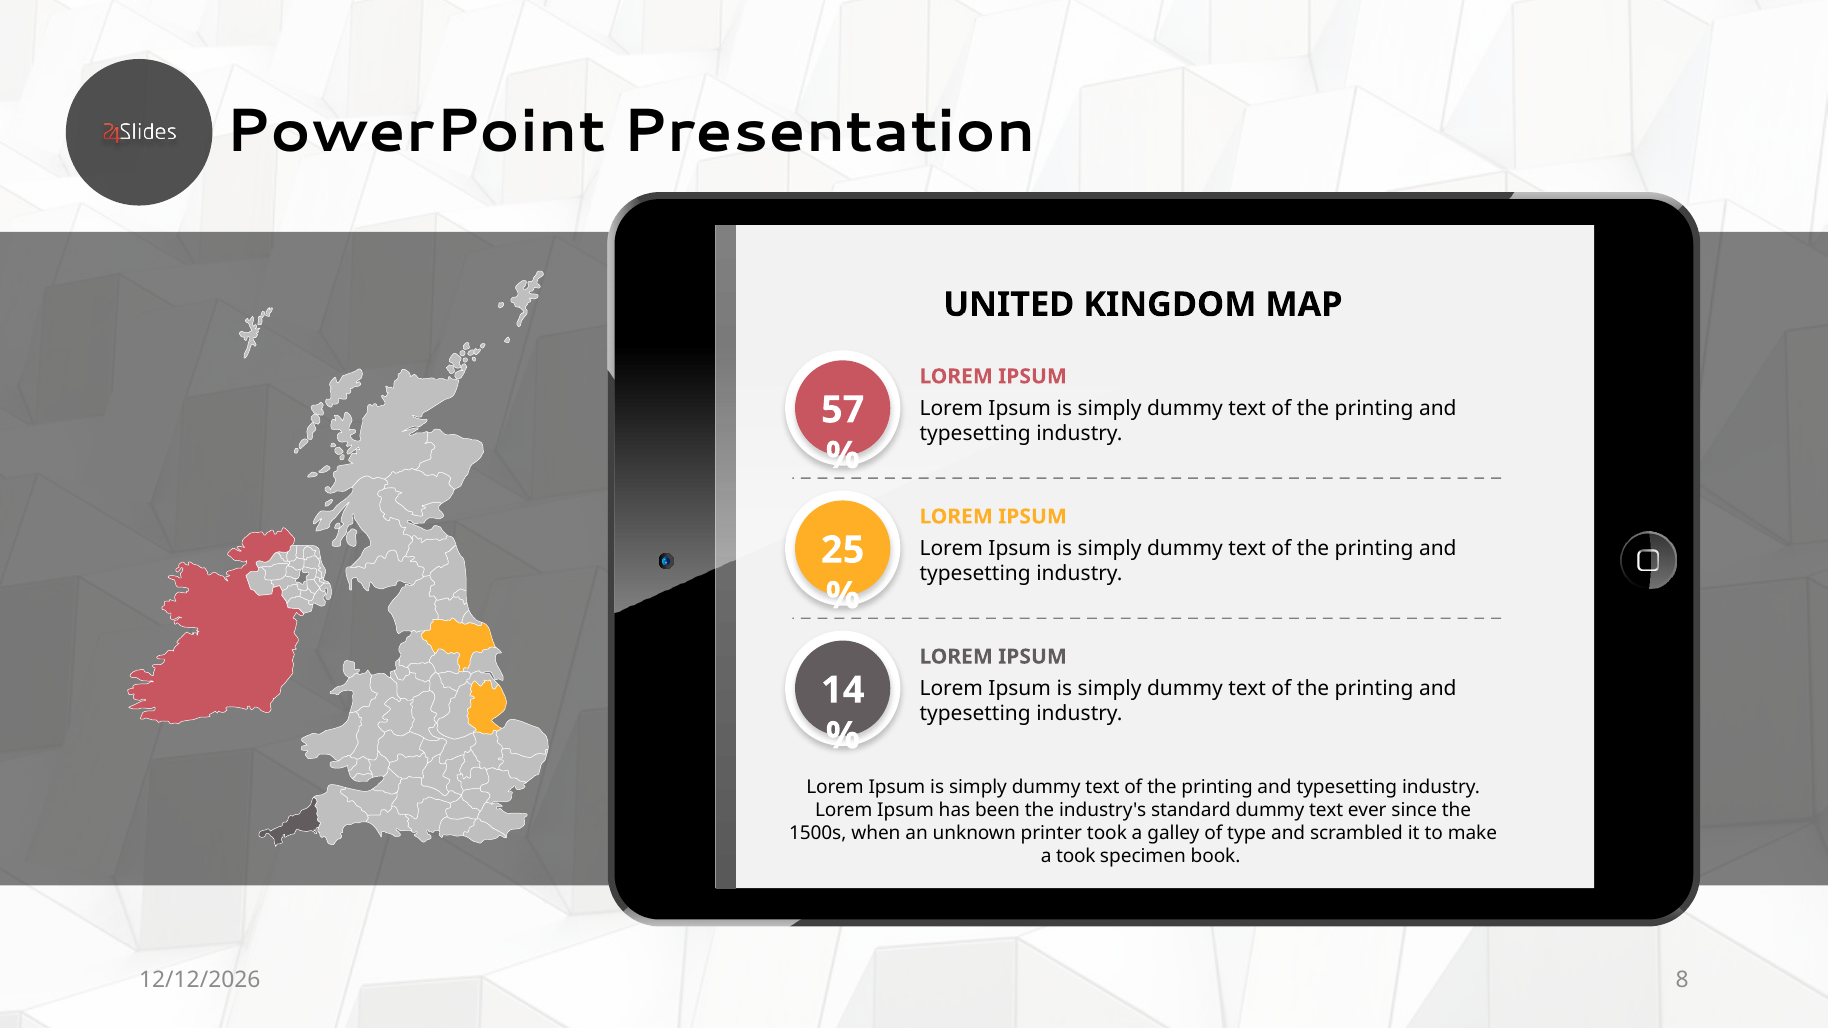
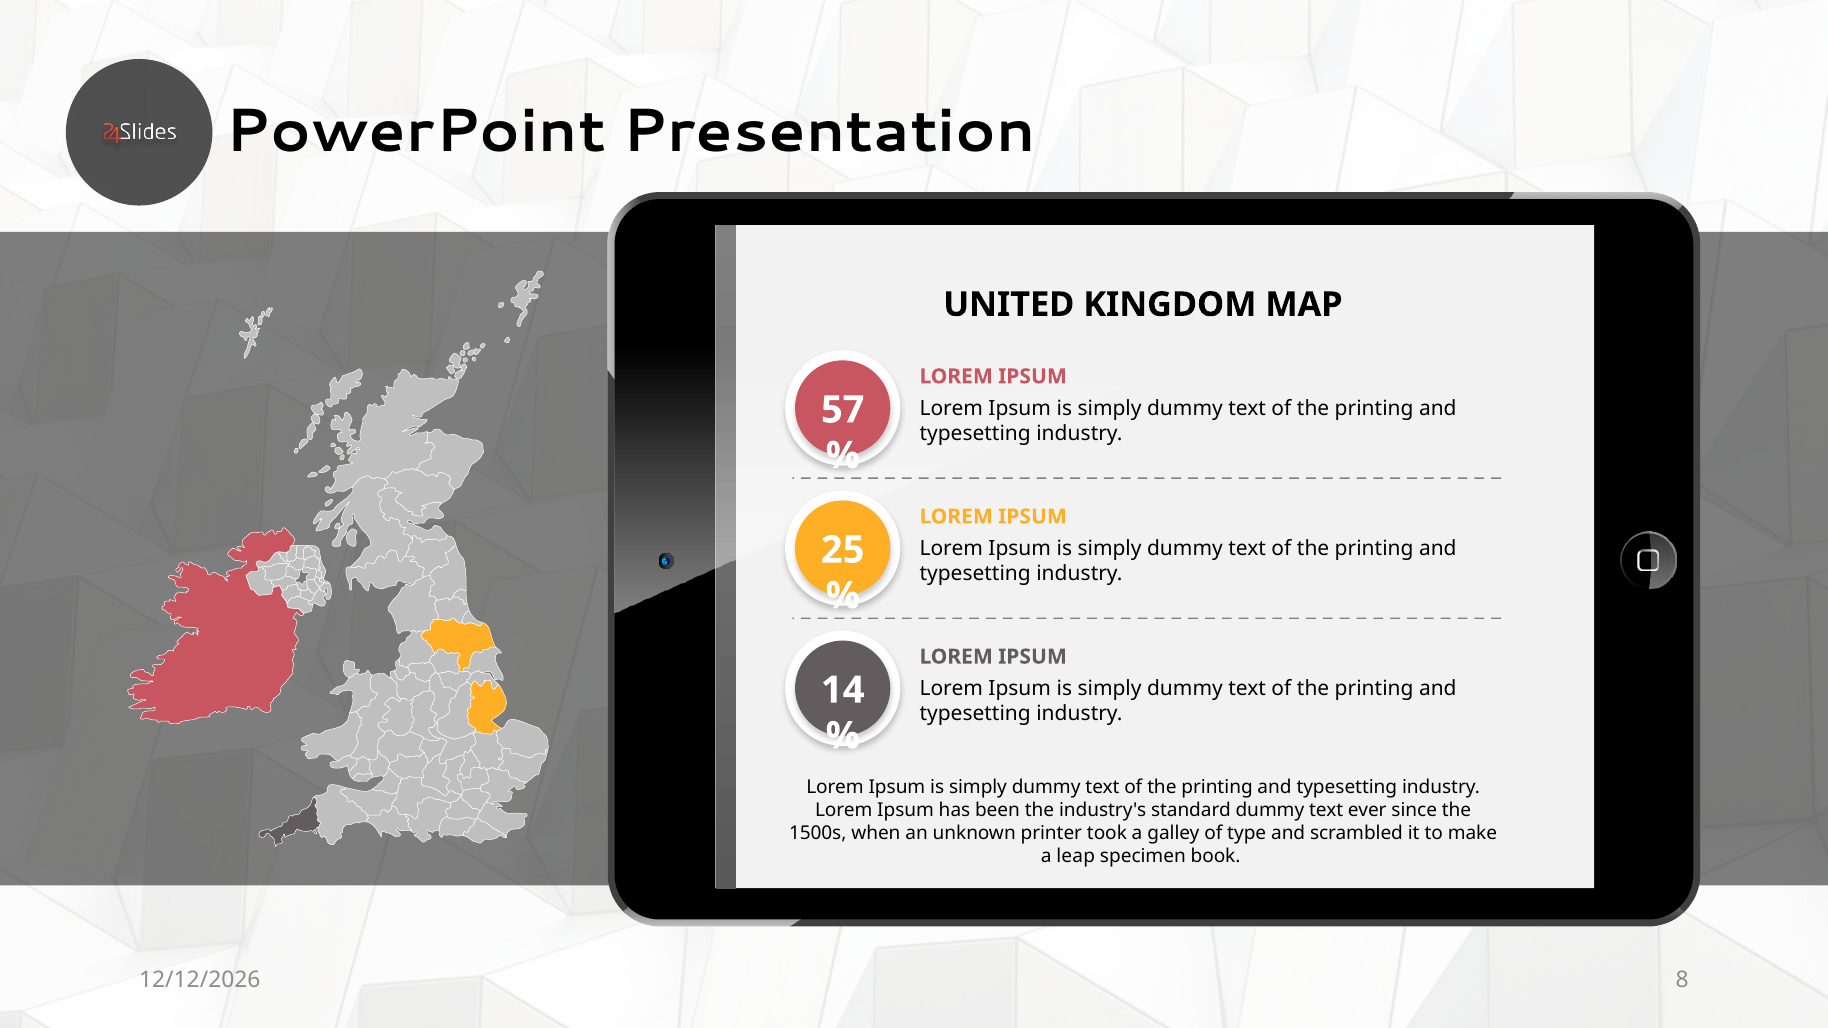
a took: took -> leap (1076, 856)
